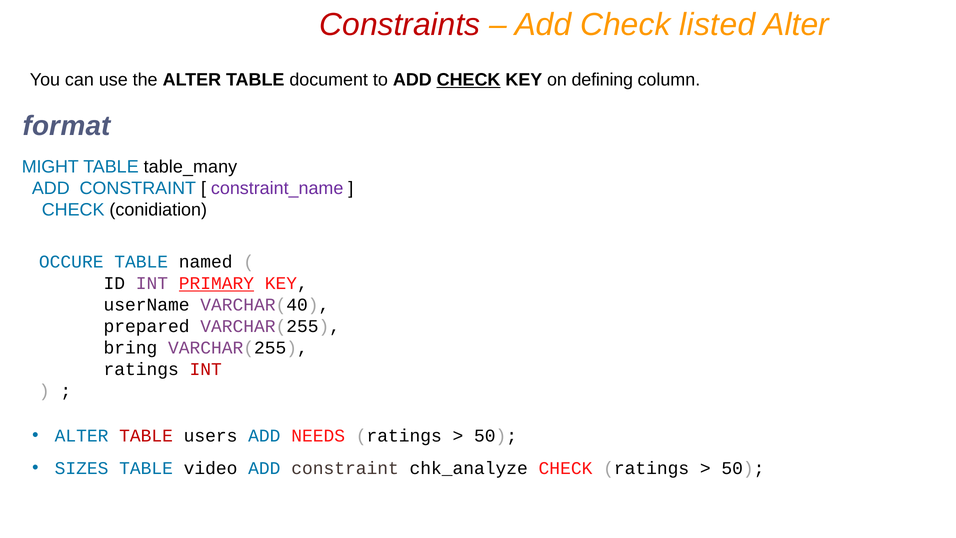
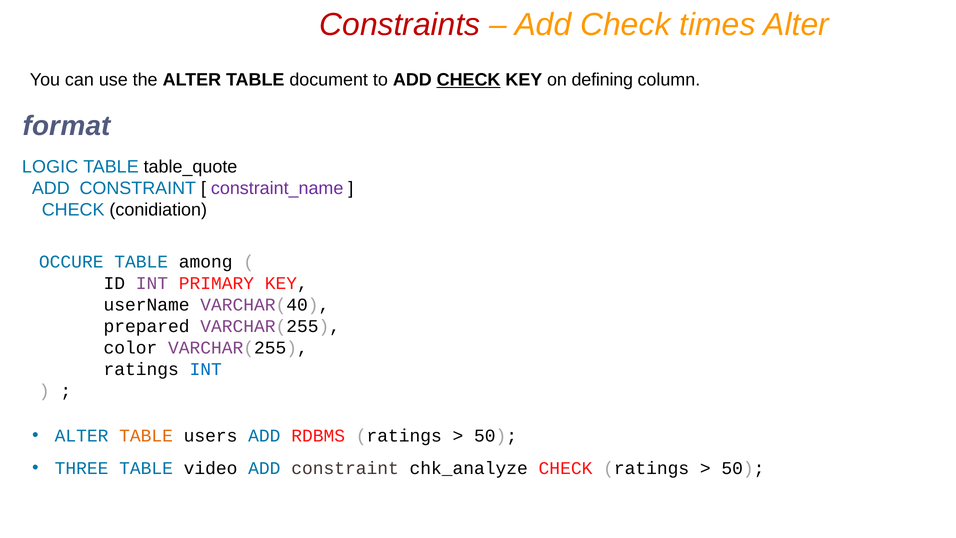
listed: listed -> times (718, 25)
MIGHT: MIGHT -> LOGIC (50, 167)
table_many: table_many -> table_quote (190, 167)
named: named -> among (206, 262)
PRIMARY underline: present -> none (216, 283)
bring: bring -> color (130, 348)
INT colour: red -> blue (206, 369)
TABLE colour: red -> orange (146, 436)
NEEDS: NEEDS -> RDBMS (318, 436)
SIZES: SIZES -> THREE (82, 468)
